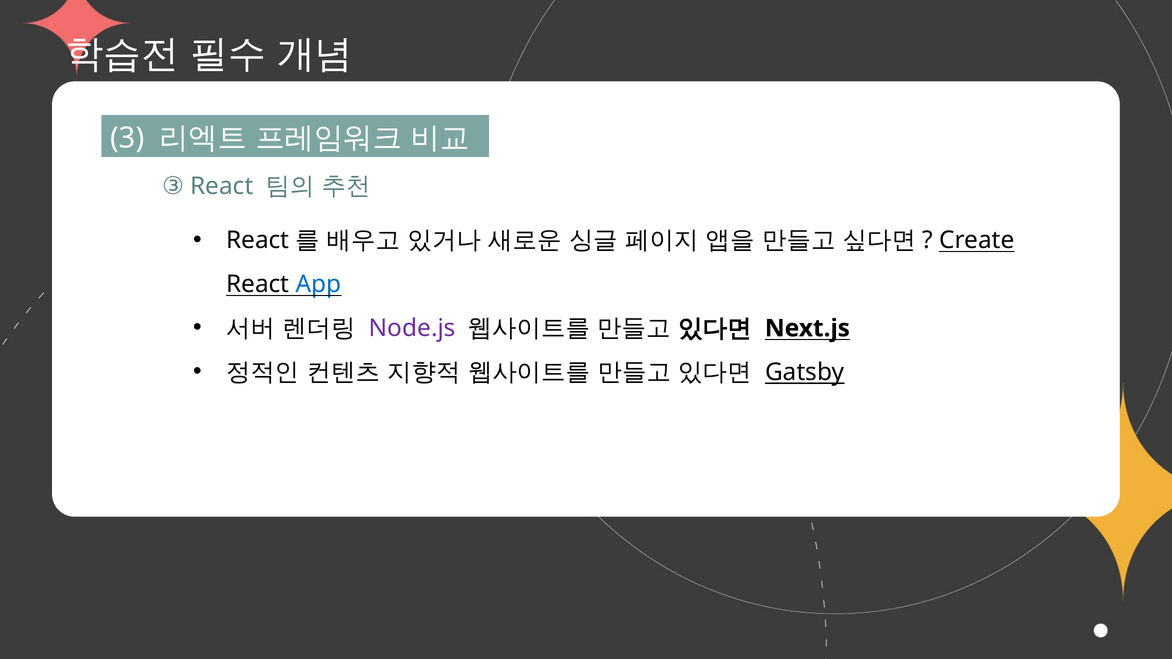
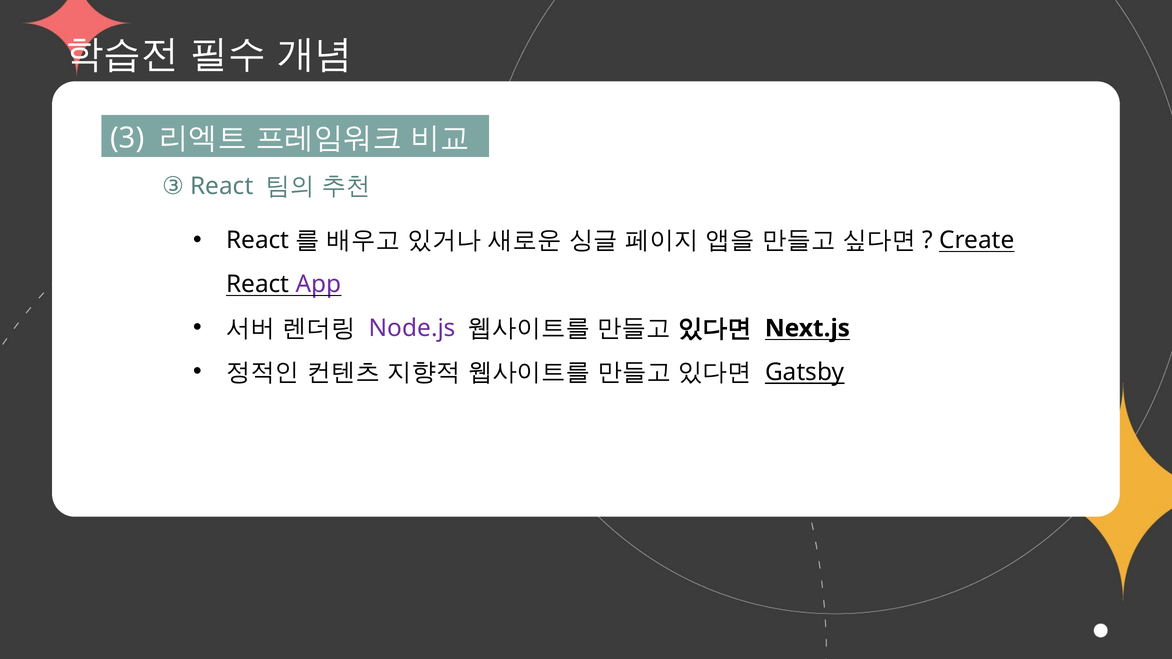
App colour: blue -> purple (319, 284)
